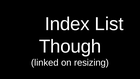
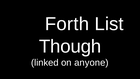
Index: Index -> Forth (67, 24)
resizing: resizing -> anyone (91, 62)
